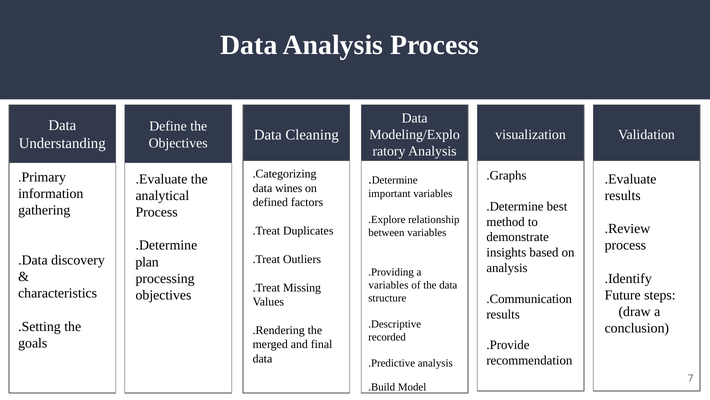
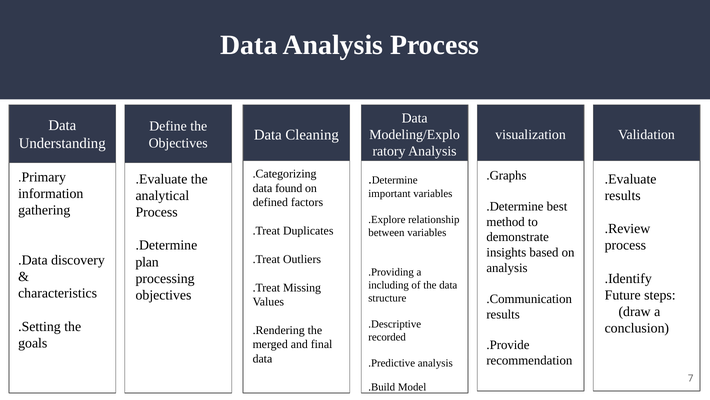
wines: wines -> found (289, 188)
variables: variables -> including (389, 285)
